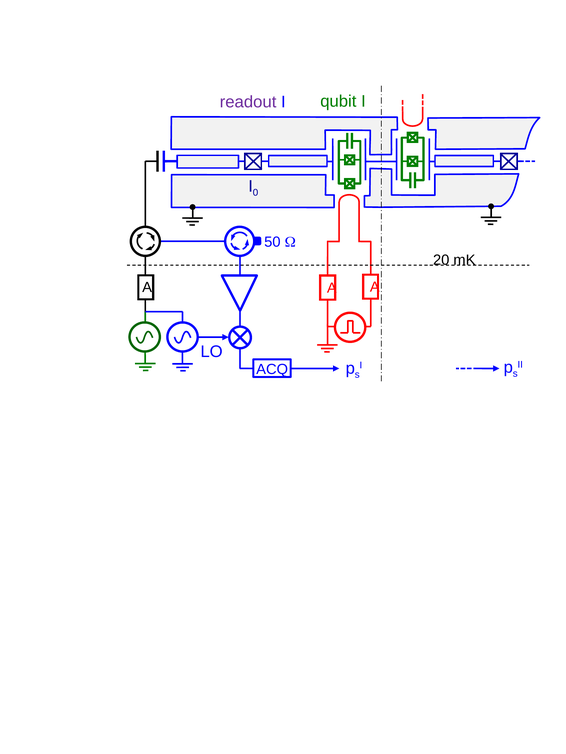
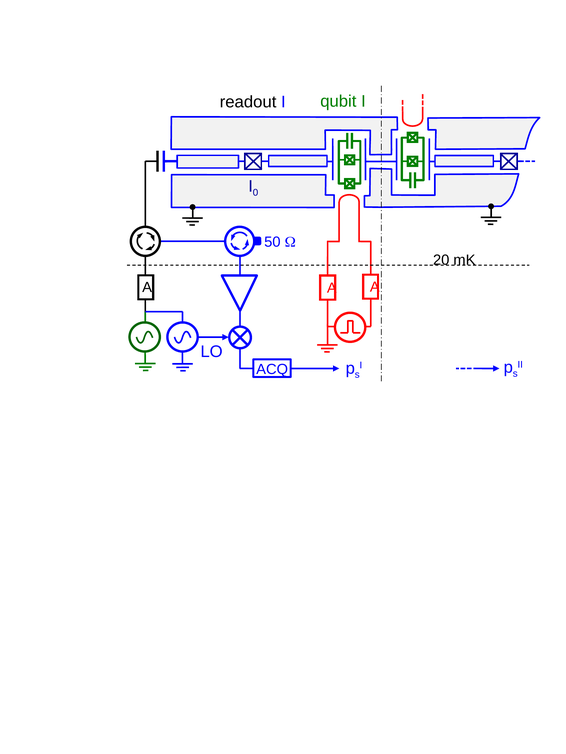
readout colour: purple -> black (248, 102)
